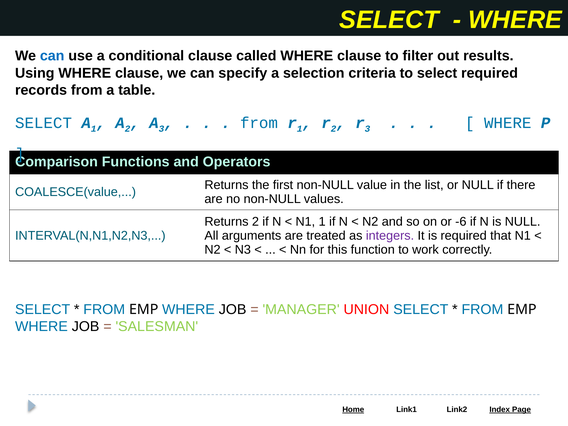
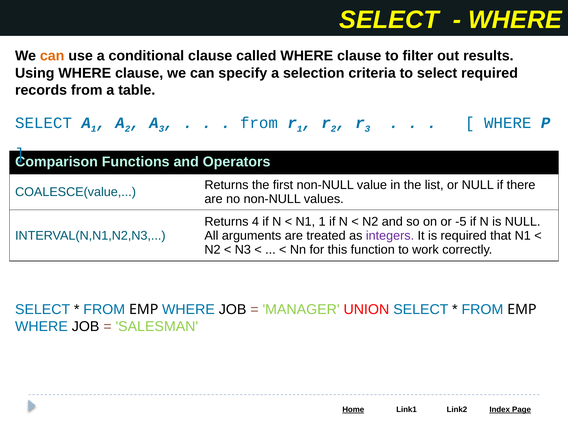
can colour: blue -> orange (52, 56)
Returns 2: 2 -> 4 (255, 222)
-6: -6 -> -5 (461, 222)
